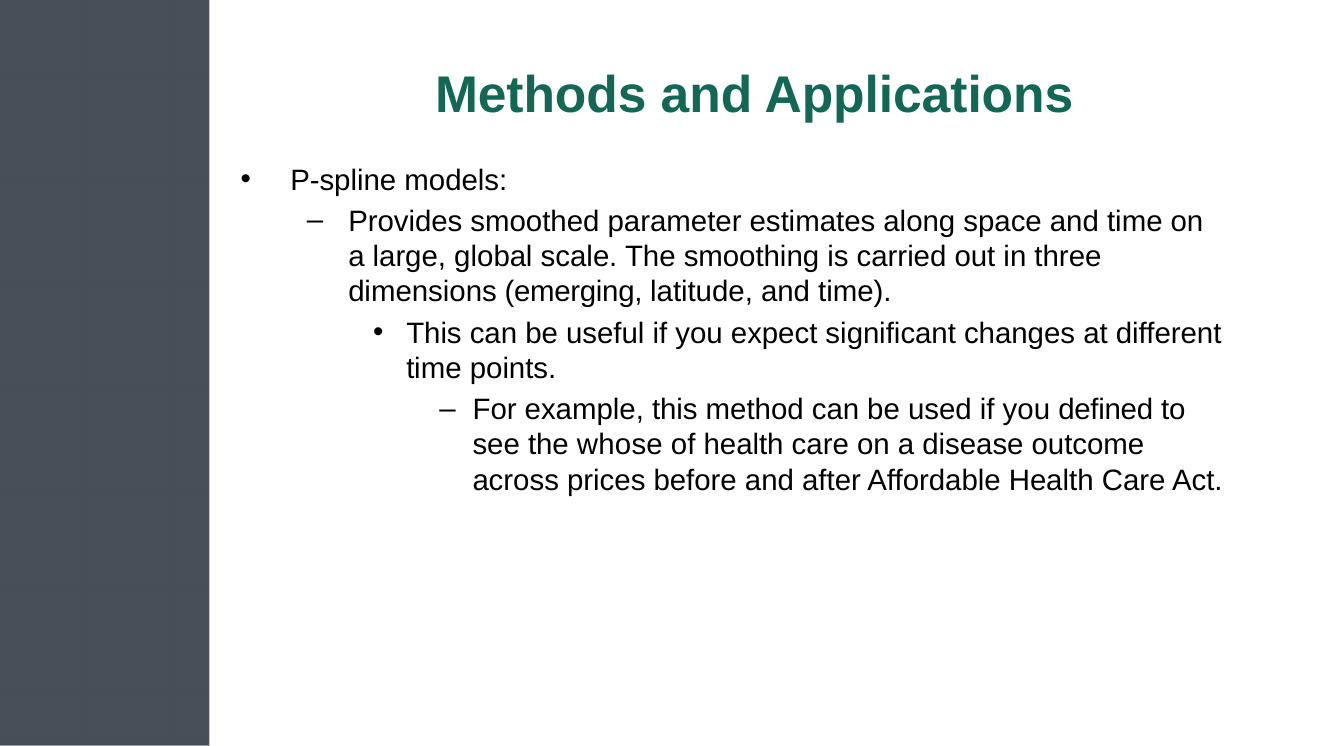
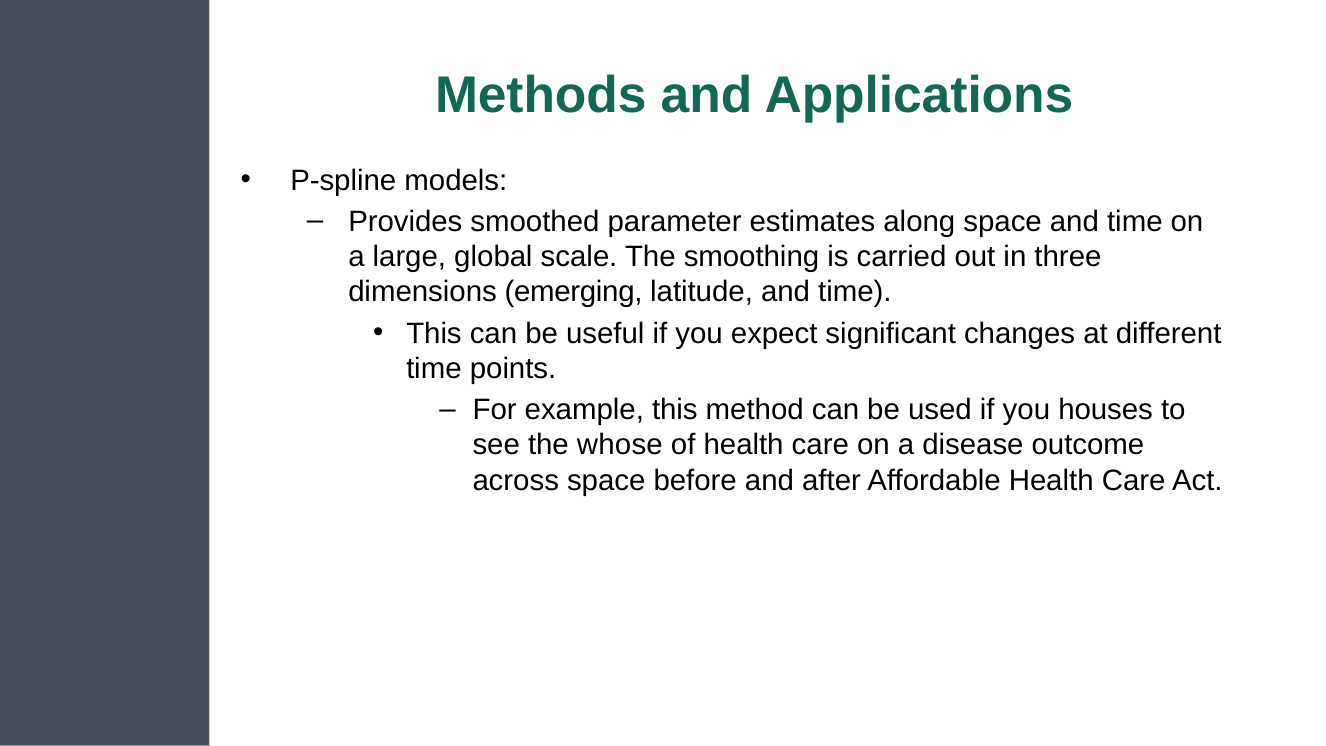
defined: defined -> houses (1106, 410)
across prices: prices -> space (606, 480)
